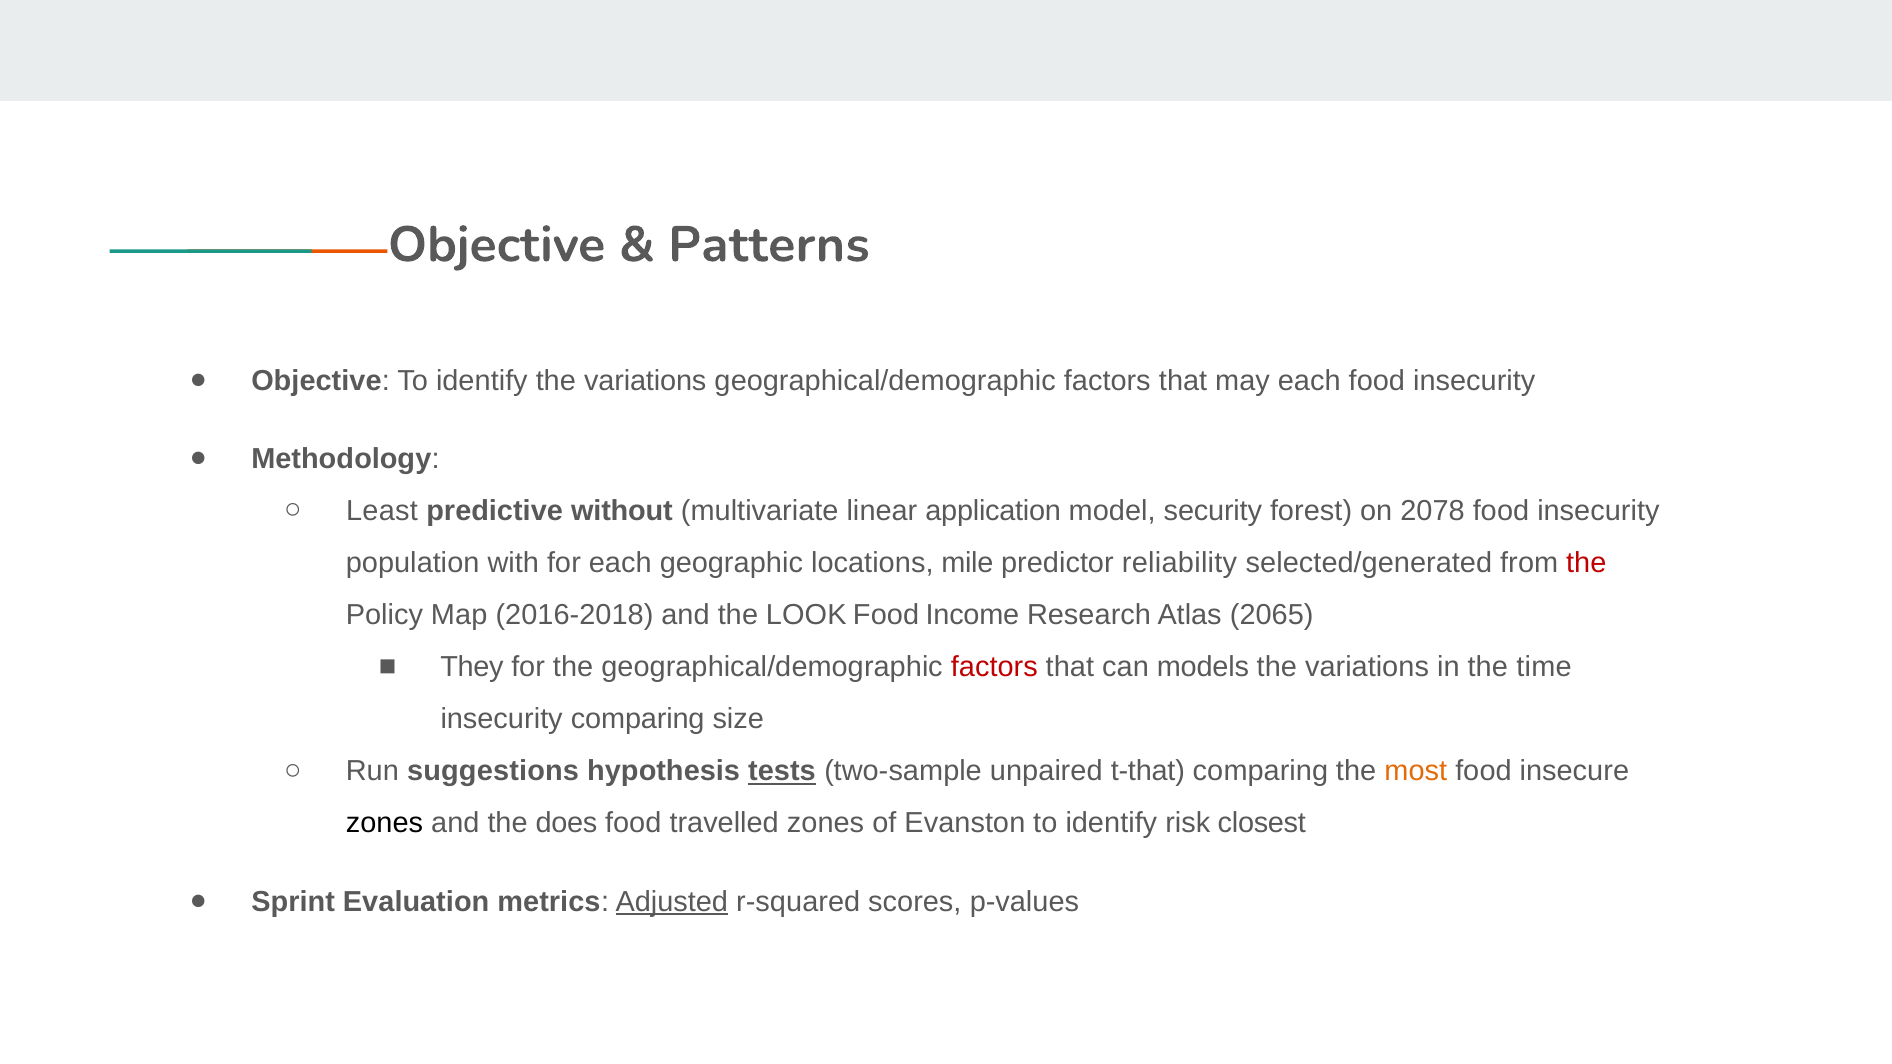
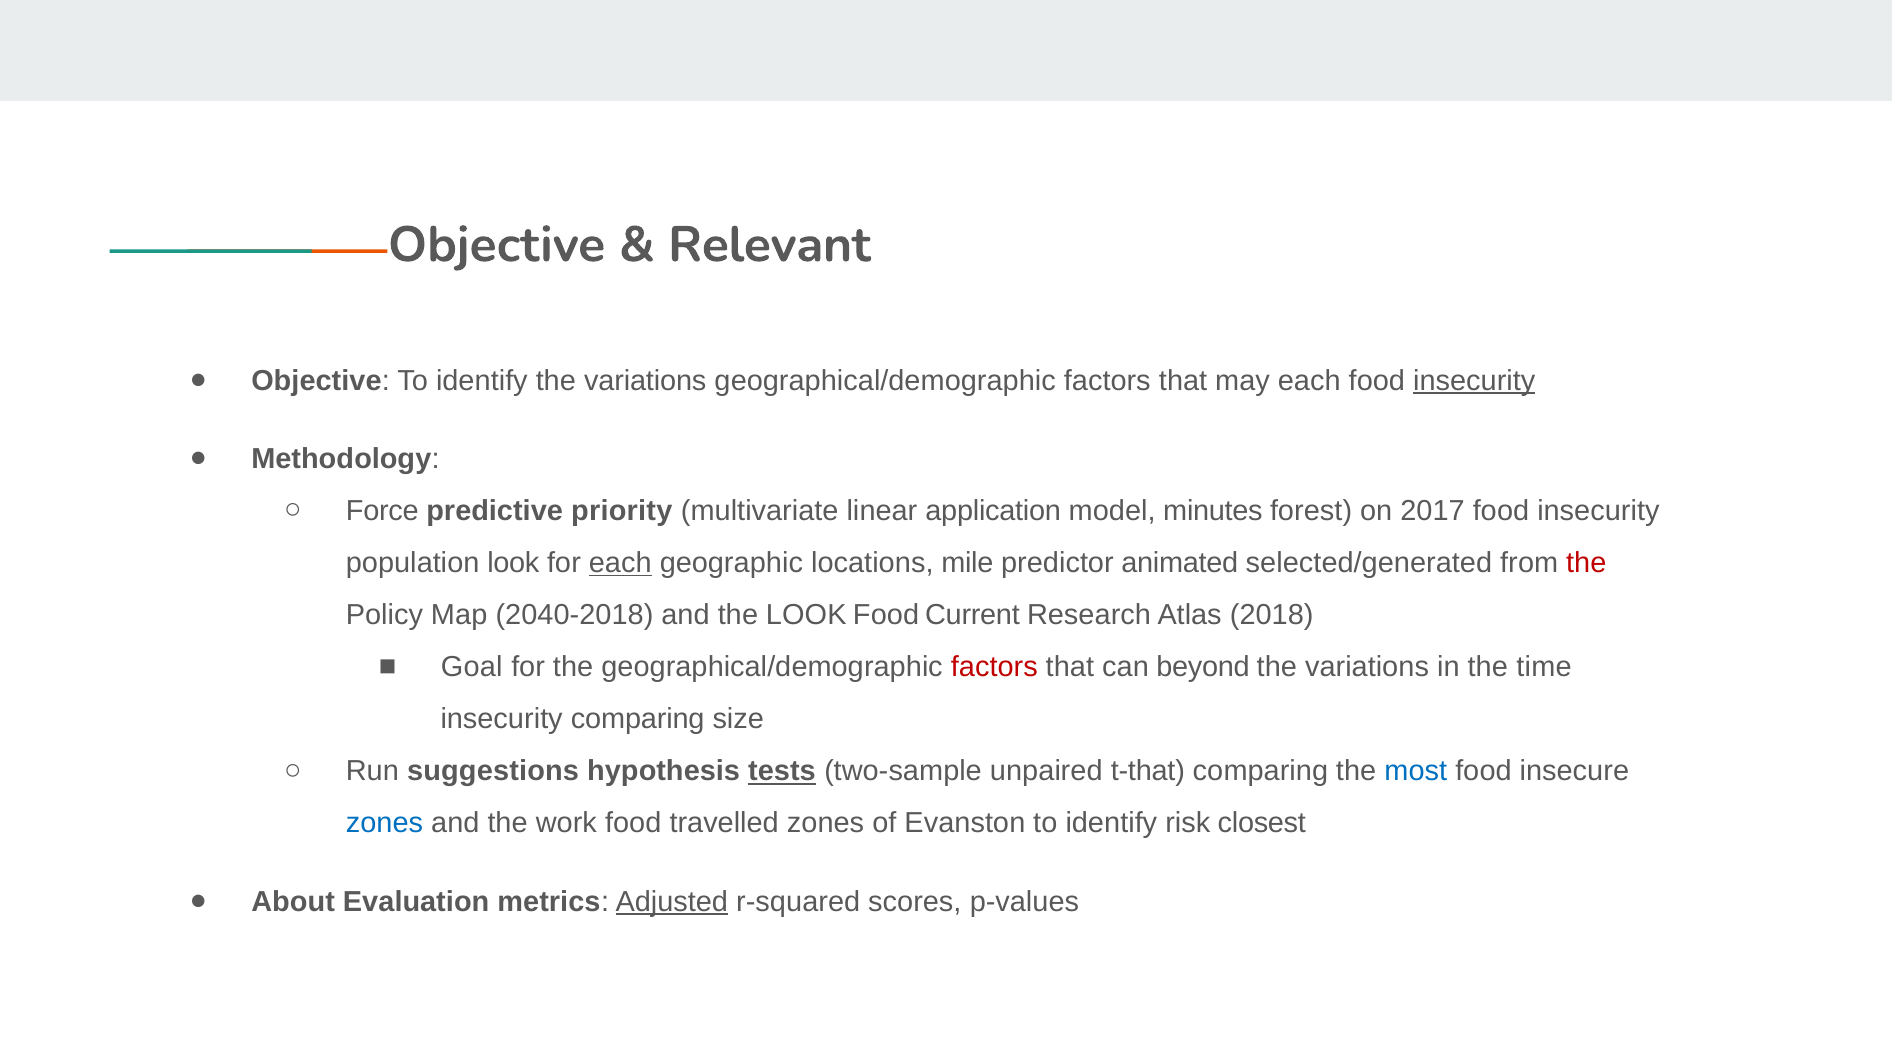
Patterns: Patterns -> Relevant (769, 245)
insecurity underline: none -> present (1474, 381)
Least: Least -> Force (382, 511)
without: without -> priority (622, 511)
security: security -> minutes (1213, 511)
2078: 2078 -> 2017 (1433, 511)
population with: with -> look (513, 563)
each underline: none -> present (620, 563)
reliability: reliability -> animated (1180, 563)
2016-2018: 2016-2018 -> 2040-2018 (574, 615)
Income: Income -> Current (972, 615)
2065: 2065 -> 2018 (1272, 615)
They: They -> Goal (472, 667)
models: models -> beyond (1203, 667)
most colour: orange -> blue (1416, 771)
zones colour: black -> blue (384, 824)
does: does -> work (566, 824)
Sprint: Sprint -> About (293, 902)
